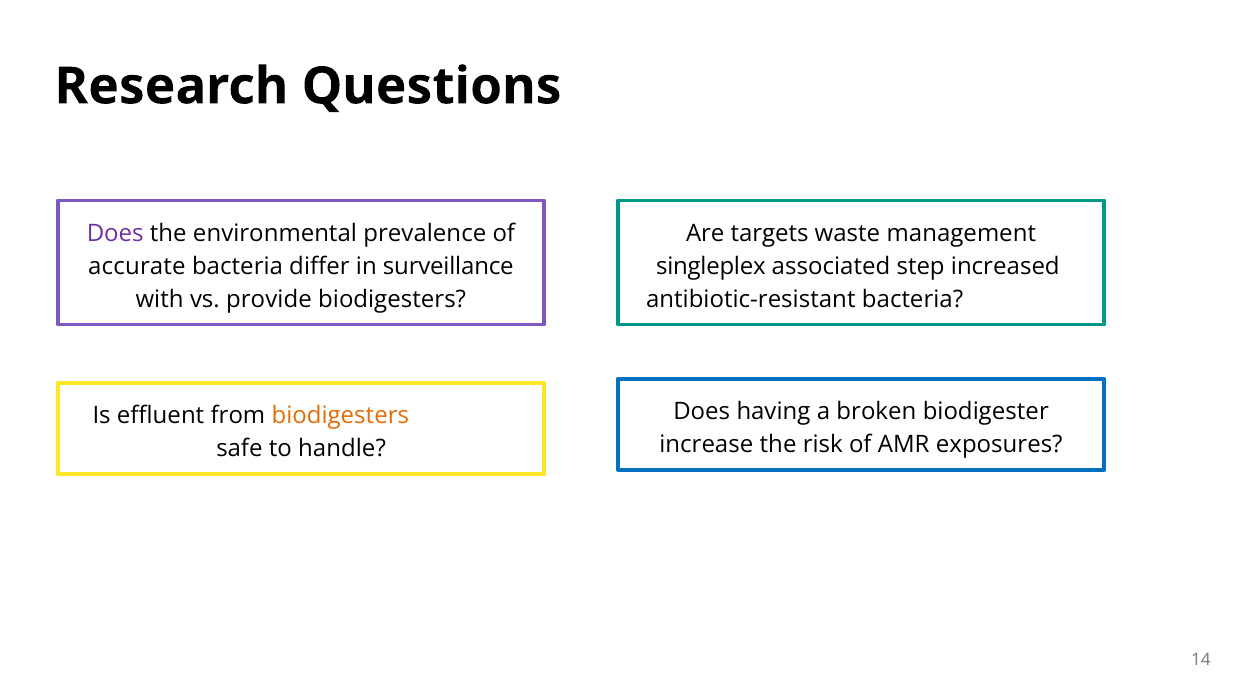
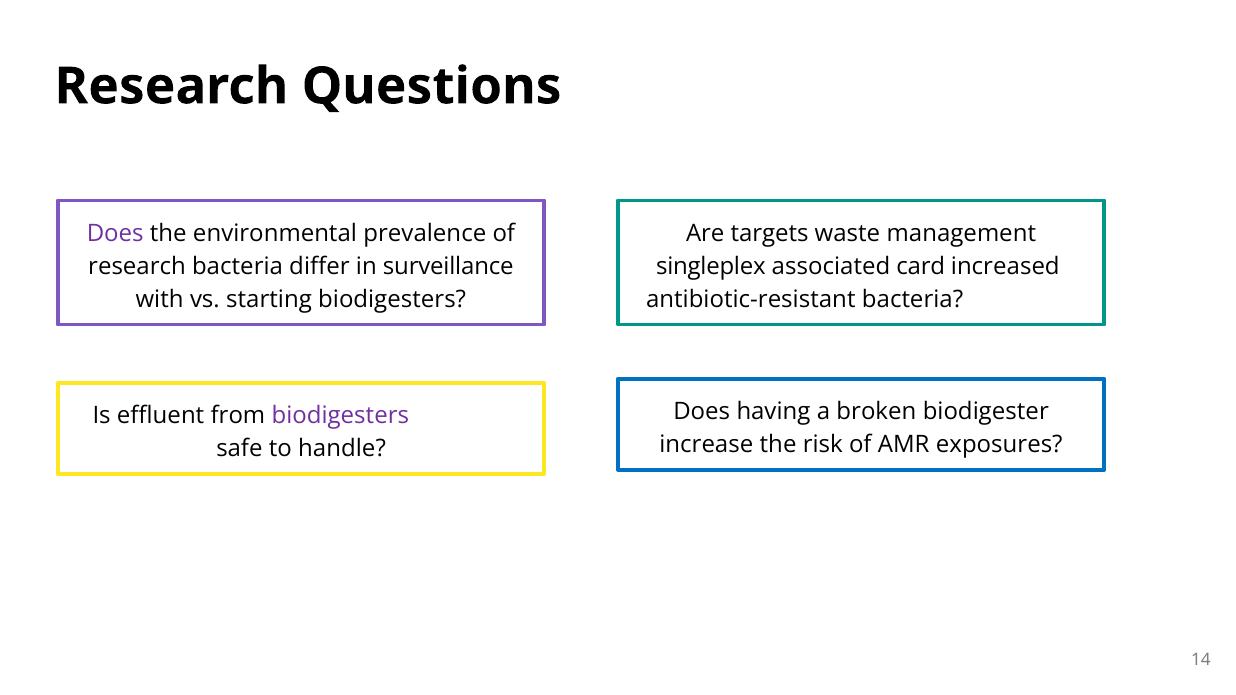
accurate: accurate -> research (137, 266)
step: step -> card (921, 266)
provide: provide -> starting (269, 300)
biodigesters colour: orange -> purple (340, 416)
